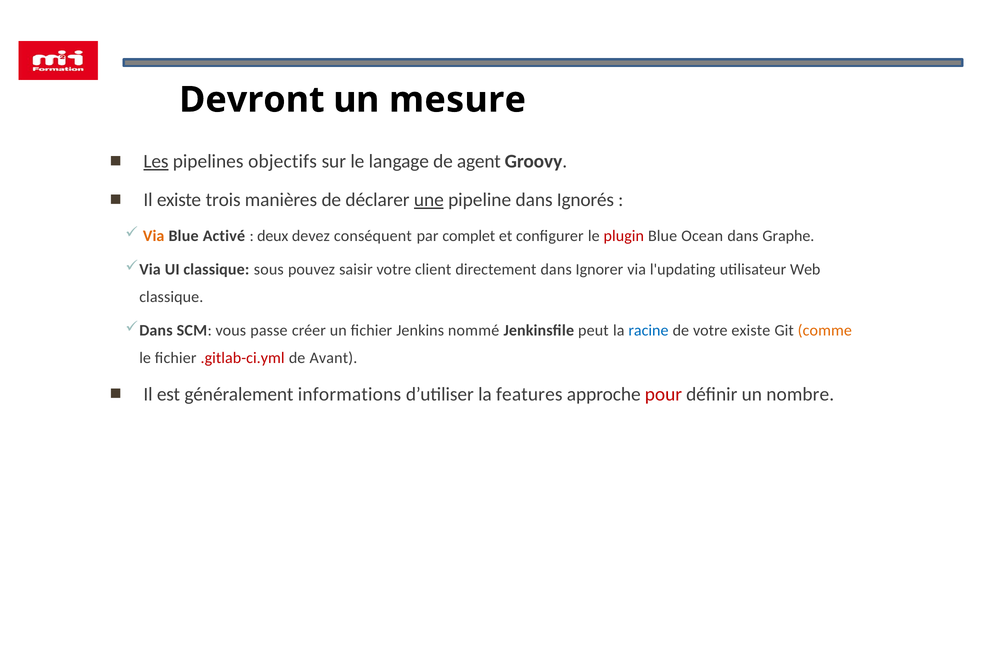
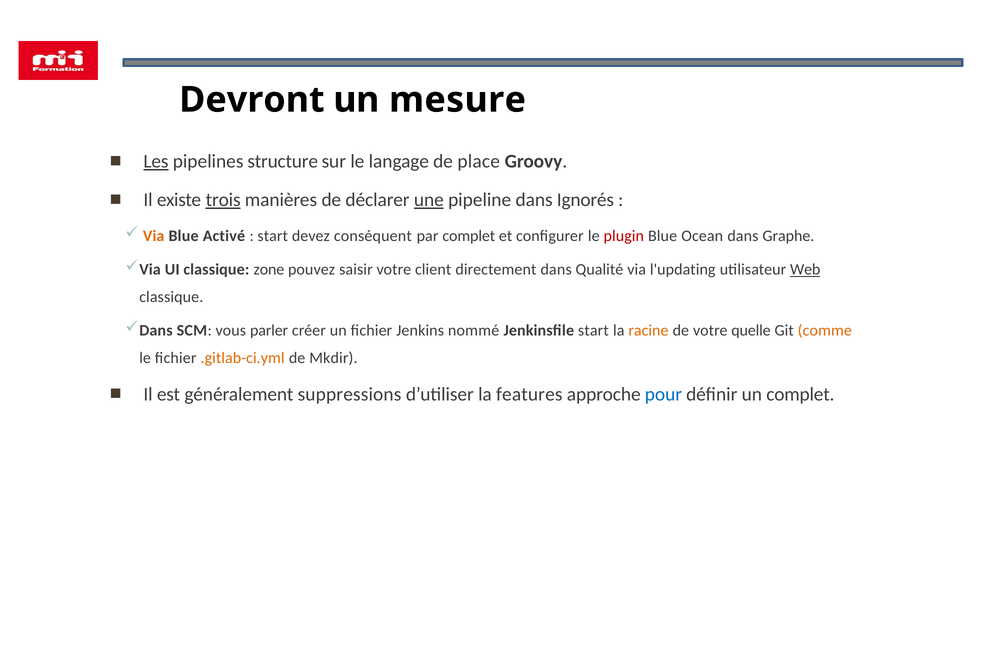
objectifs: objectifs -> structure (283, 161)
agent: agent -> place (479, 161)
trois underline: none -> present (223, 200)
deux: deux -> start (273, 236)
sous: sous -> zone (269, 269)
Ignorer: Ignorer -> Qualité (599, 269)
Web underline: none -> present (805, 269)
passe: passe -> parler (269, 330)
Jenkinsfile peut: peut -> start (593, 330)
racine colour: blue -> orange (648, 330)
votre existe: existe -> quelle (751, 330)
.gitlab-ci.yml colour: red -> orange (243, 358)
Avant: Avant -> Mkdir (333, 358)
informations: informations -> suppressions (350, 394)
pour colour: red -> blue (663, 394)
un nombre: nombre -> complet (800, 394)
